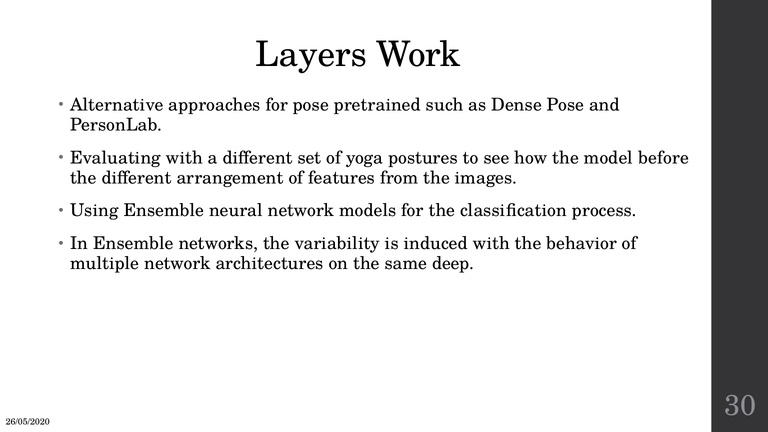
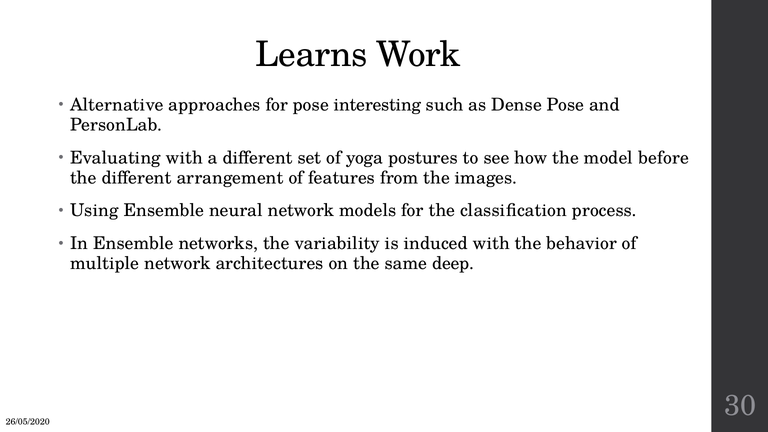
Layers: Layers -> Learns (312, 54)
pretrained: pretrained -> interesting (378, 105)
